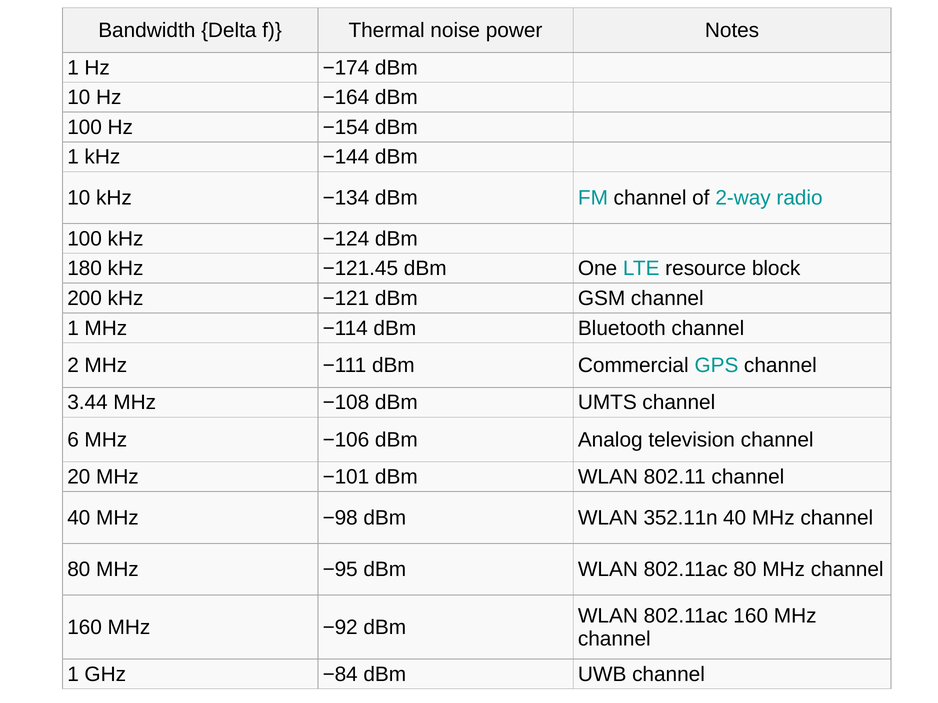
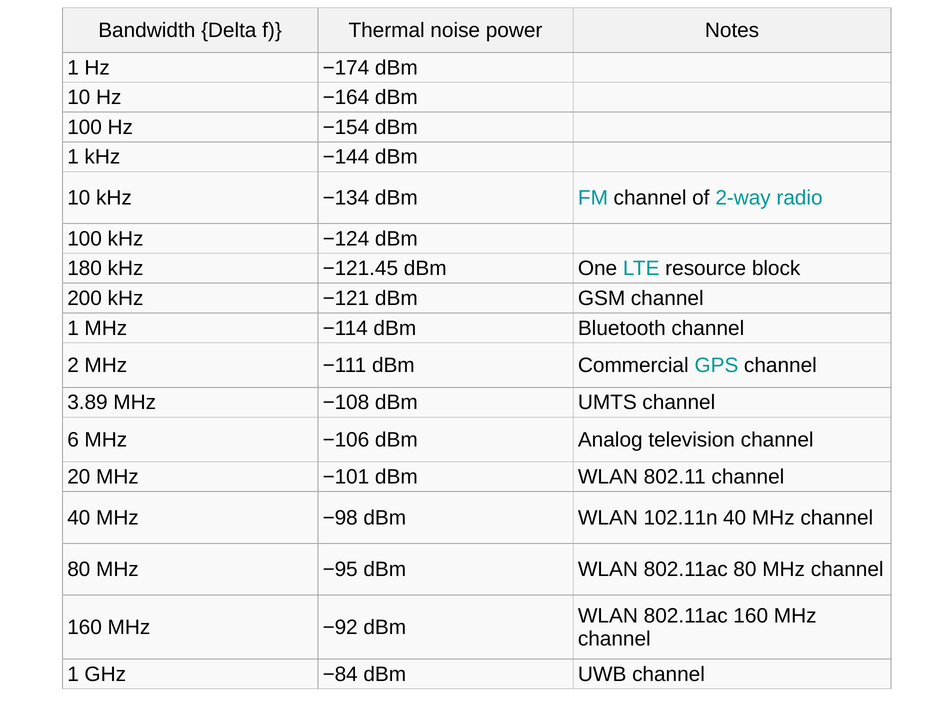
3.44: 3.44 -> 3.89 (87, 403)
352.11n: 352.11n -> 102.11n (681, 518)
